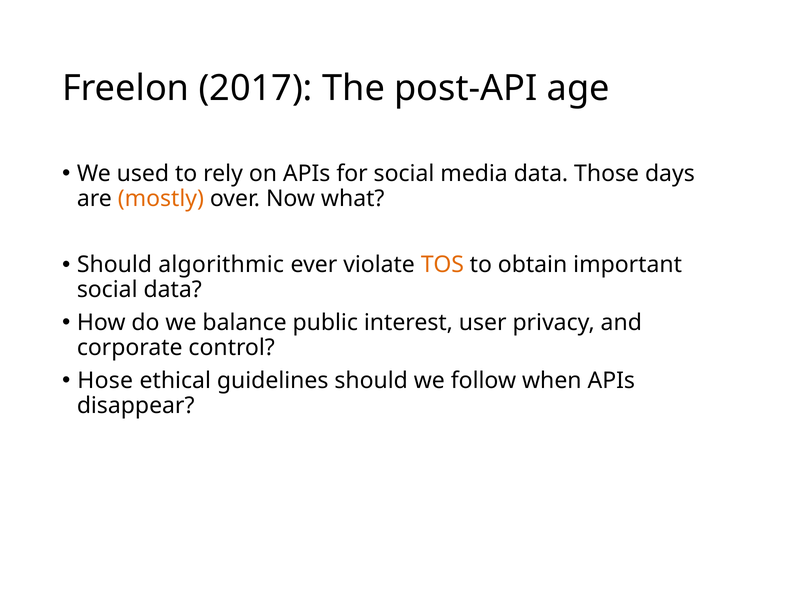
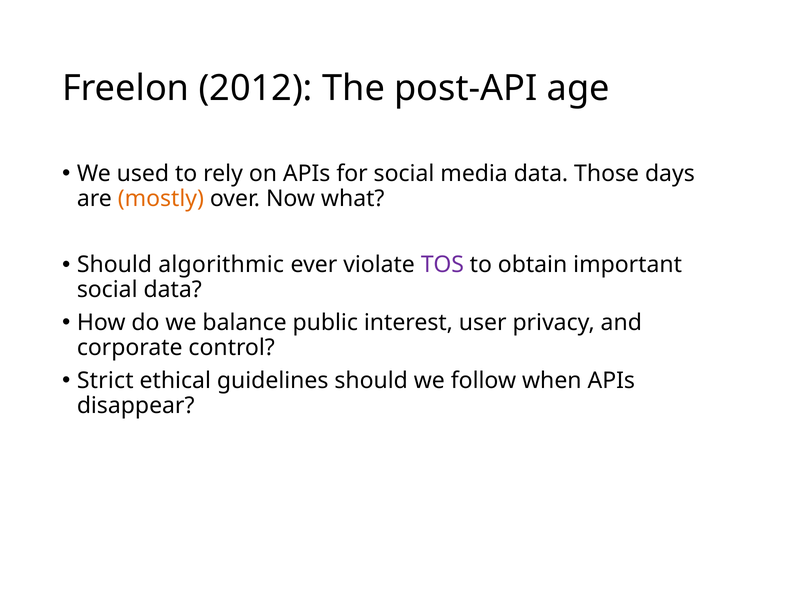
2017: 2017 -> 2012 (256, 88)
TOS colour: orange -> purple (442, 265)
Hose: Hose -> Strict (105, 381)
